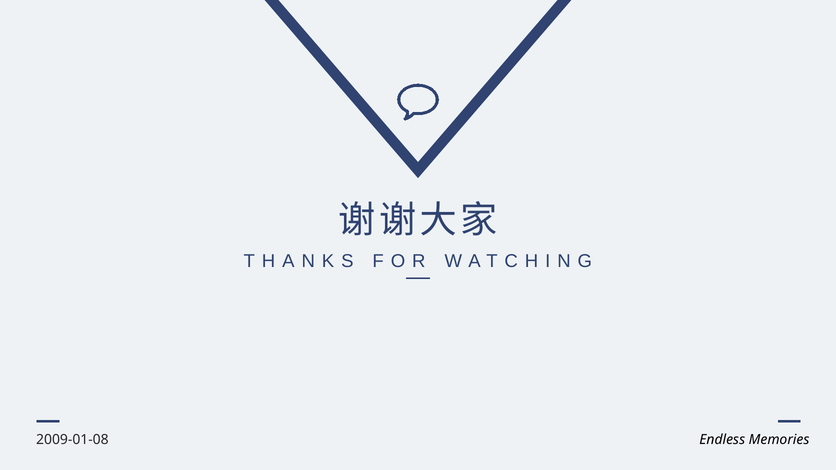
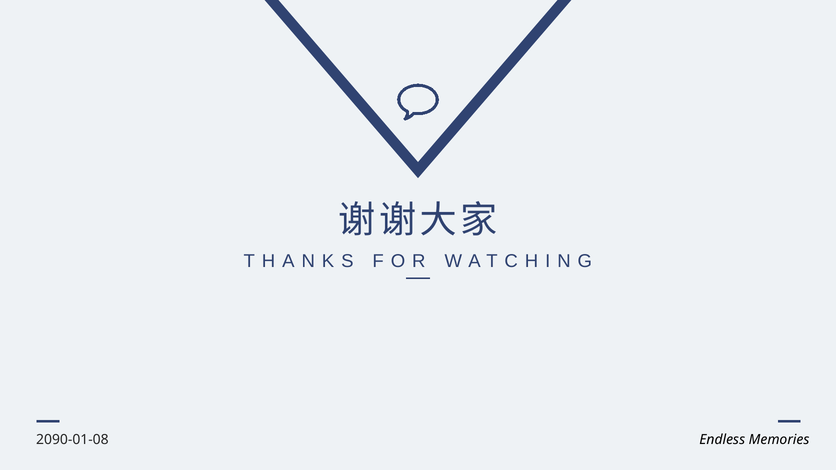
2009-01-08: 2009-01-08 -> 2090-01-08 (72, 440)
